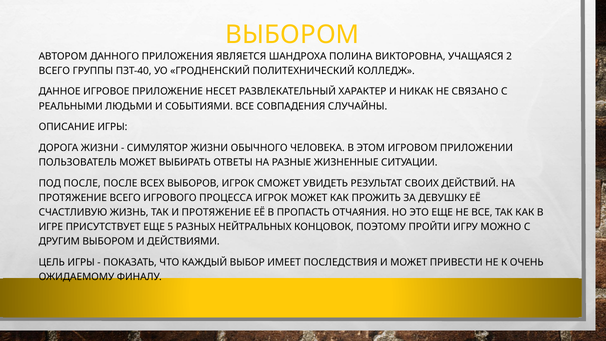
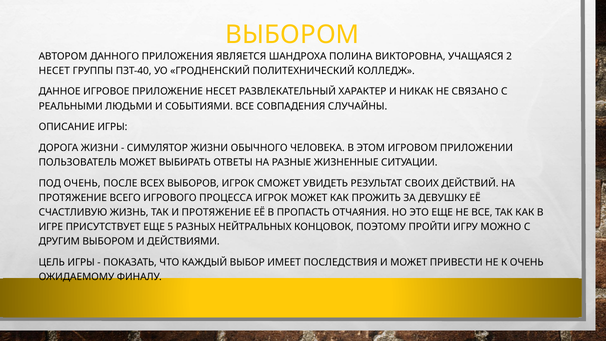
ВСЕГО: ВСЕГО -> НЕСЕТ (54, 71)
ПОД ПОСЛЕ: ПОСЛЕ -> ОЧЕНЬ (82, 183)
